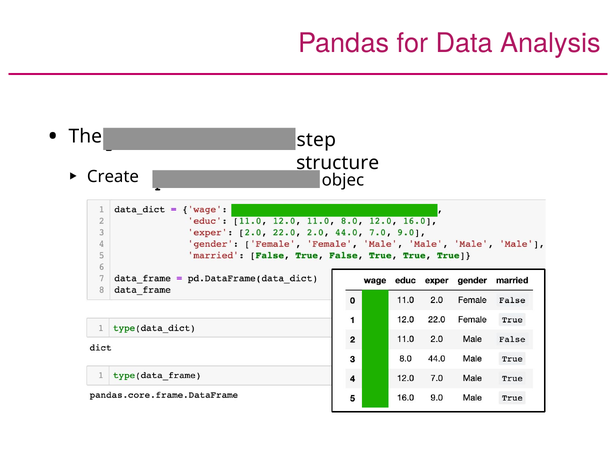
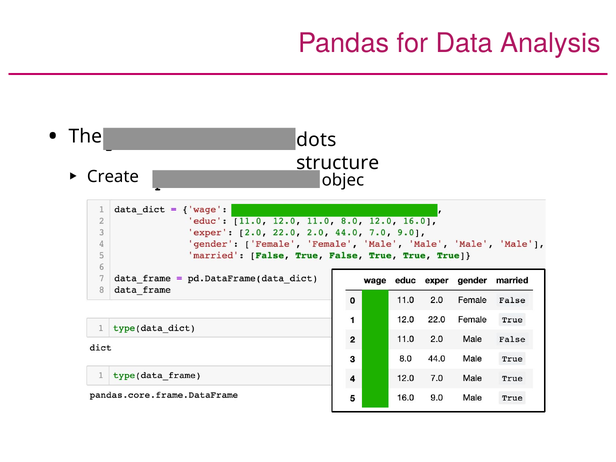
step: step -> dots (316, 140)
